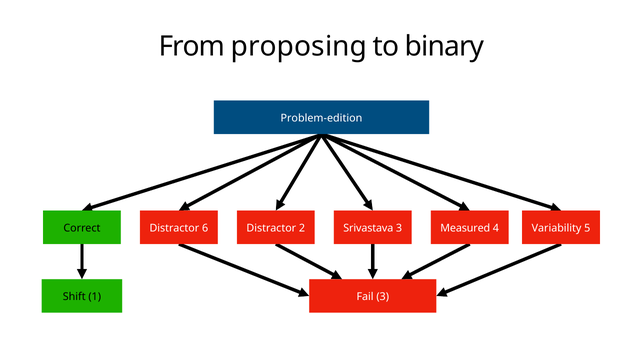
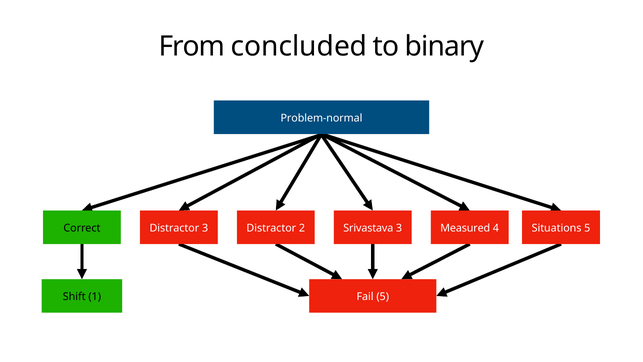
proposing: proposing -> concluded (299, 46)
Problem-edition: Problem-edition -> Problem-normal (321, 118)
Distractor 6: 6 -> 3 (205, 228)
Variability: Variability -> Situations (557, 228)
Fail 3: 3 -> 5 (383, 296)
